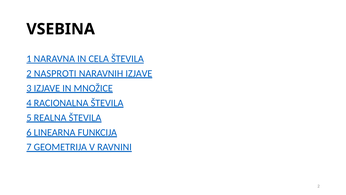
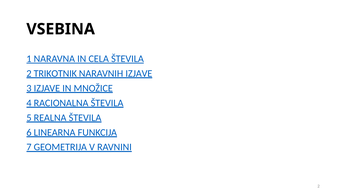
NASPROTI: NASPROTI -> TRIKOTNIK (55, 73)
